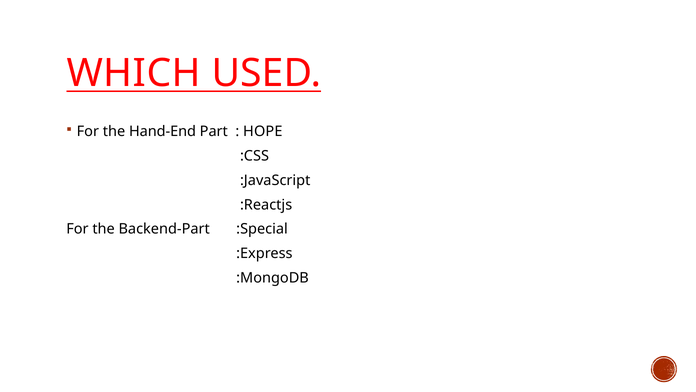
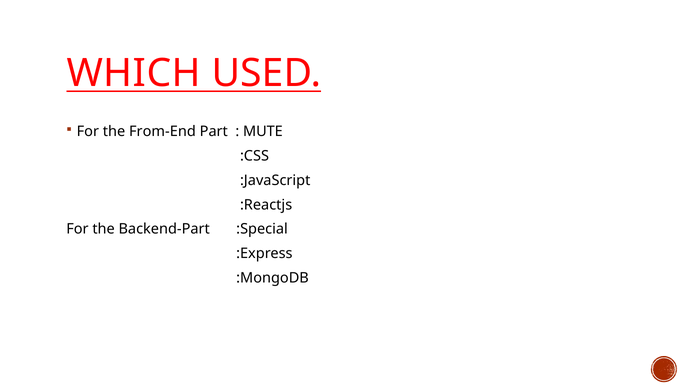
Hand-End: Hand-End -> From-End (162, 131)
HOPE: HOPE -> MUTE (263, 131)
